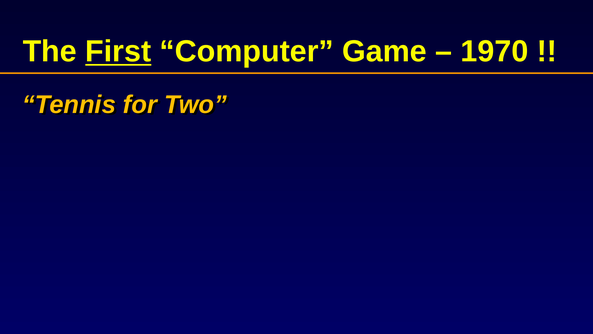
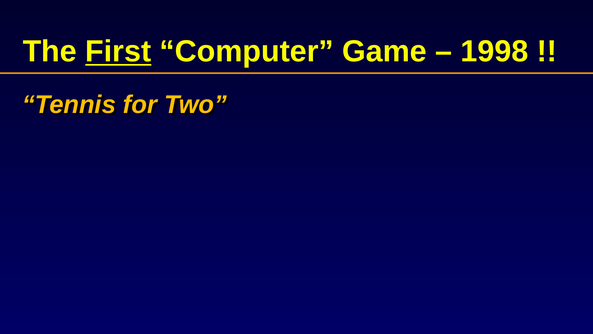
1970: 1970 -> 1998 (495, 51)
